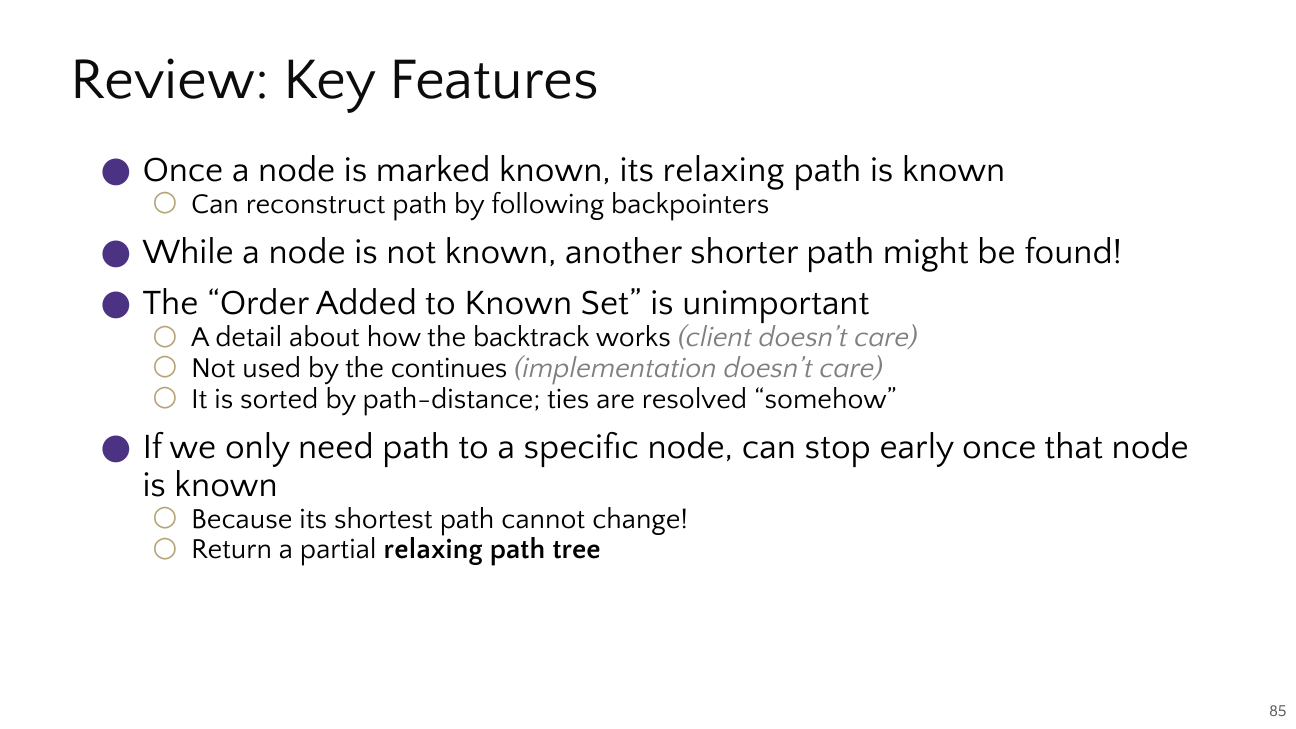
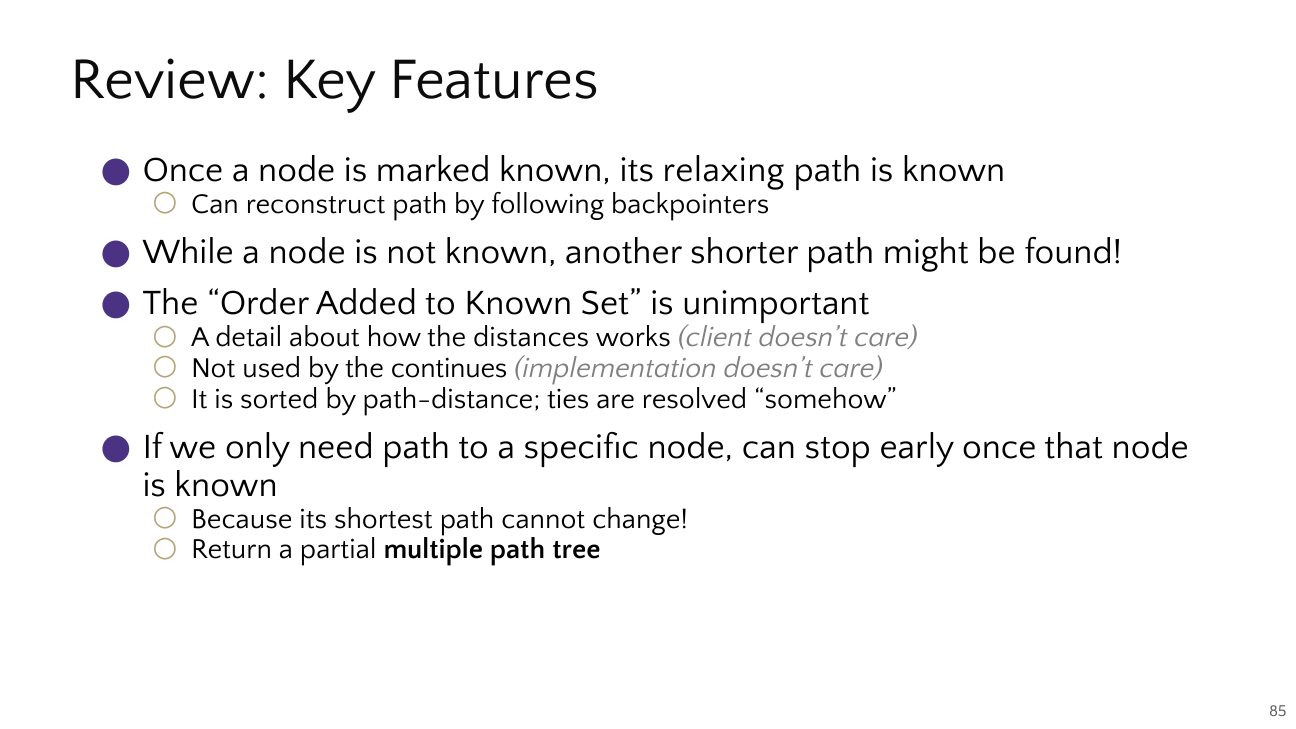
backtrack: backtrack -> distances (531, 337)
partial relaxing: relaxing -> multiple (433, 549)
